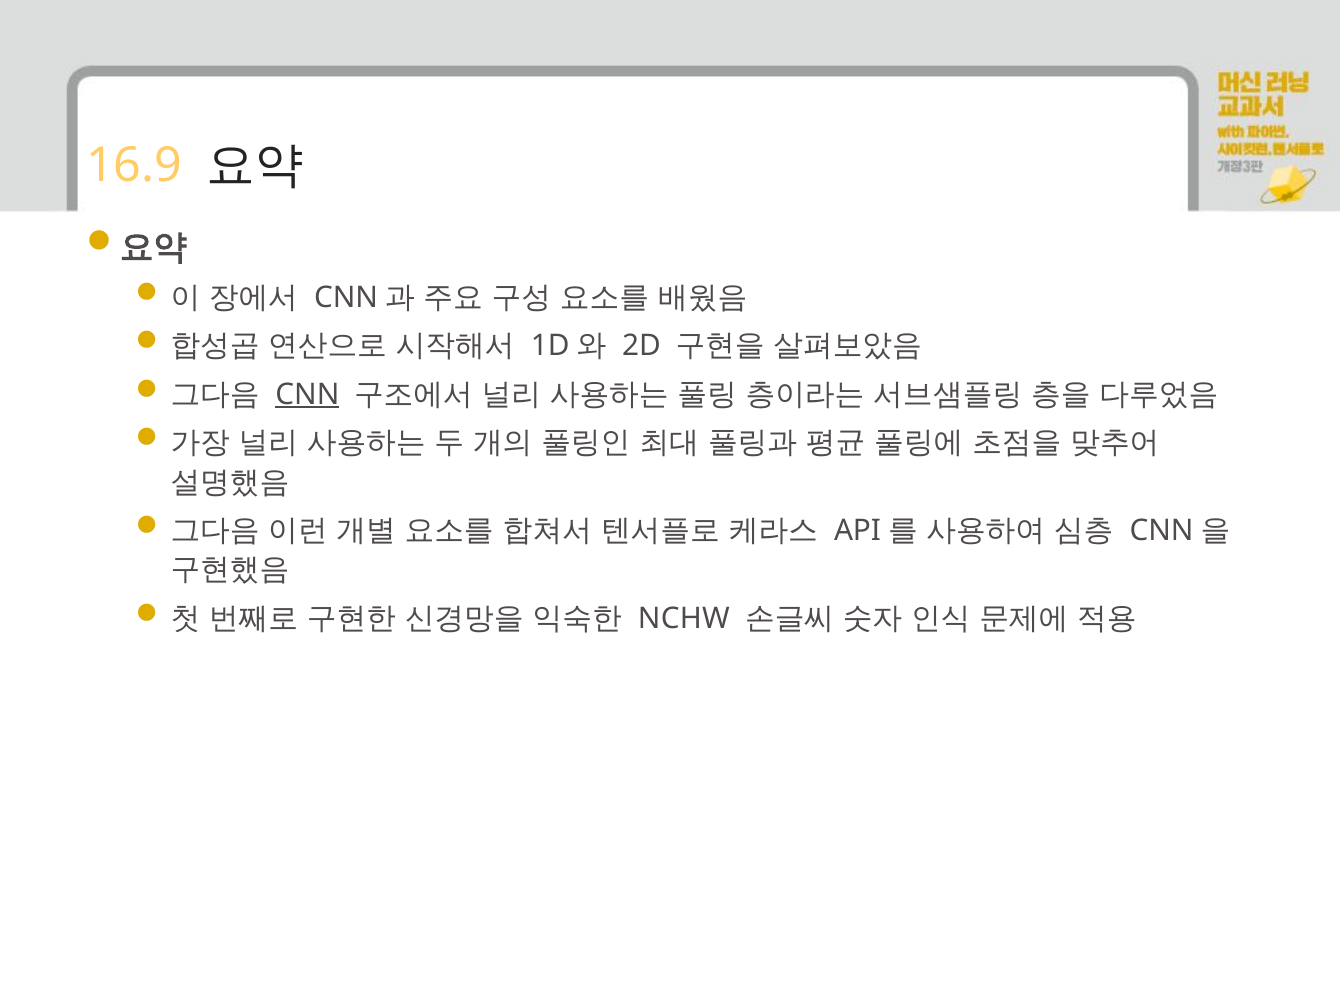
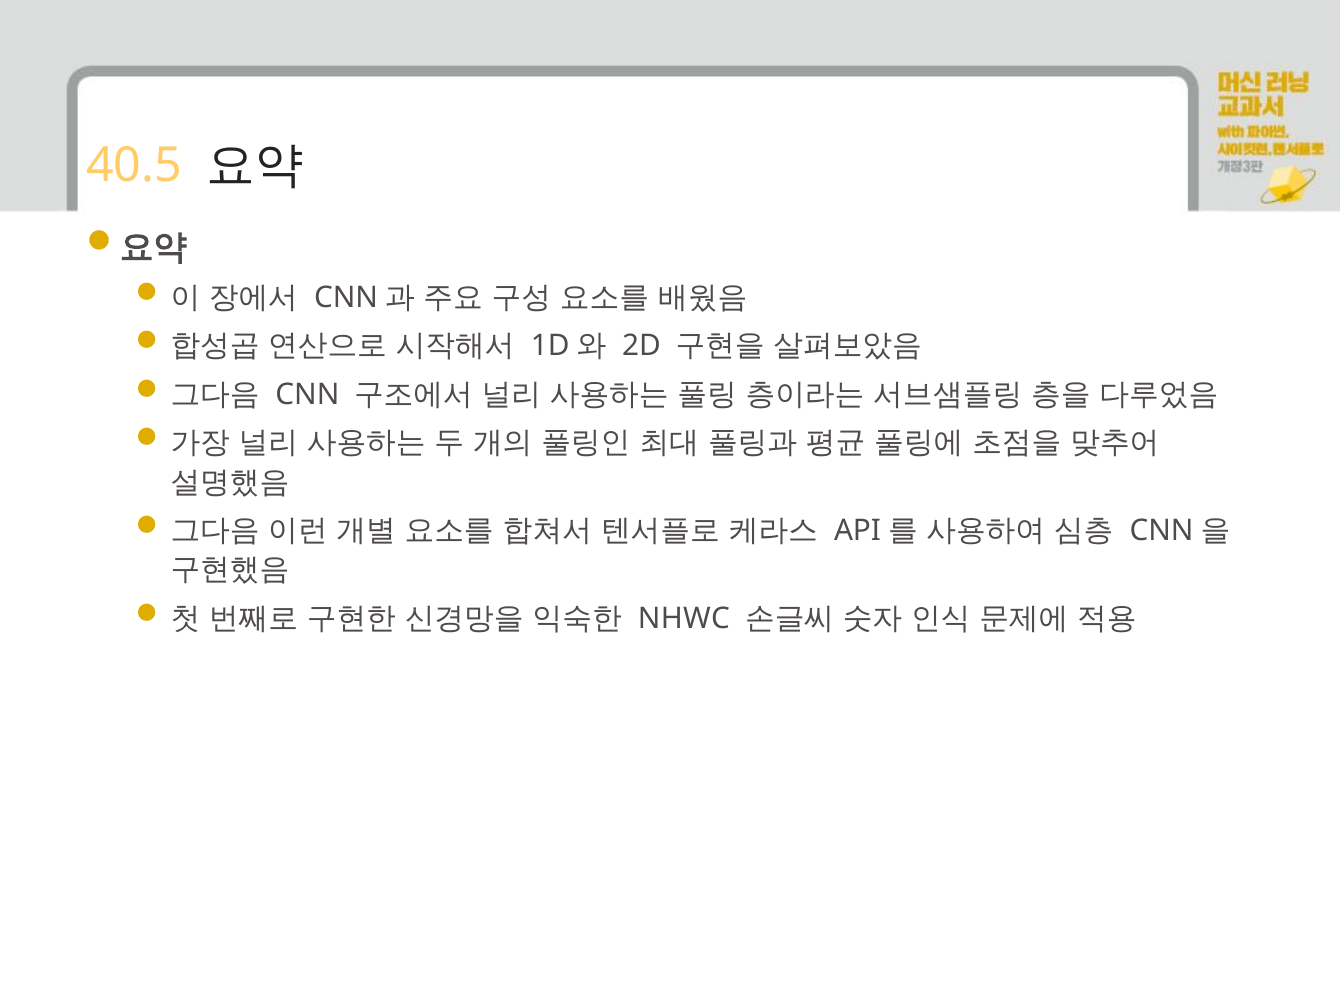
16.9: 16.9 -> 40.5 (134, 165)
CNN underline: present -> none (307, 395)
NCHW: NCHW -> NHWC (684, 618)
